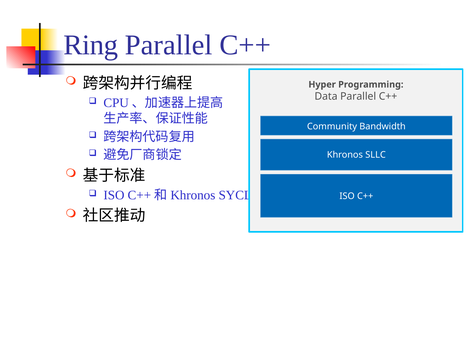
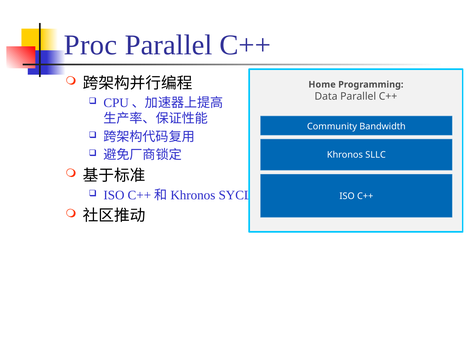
Ring: Ring -> Proc (91, 45)
Hyper: Hyper -> Home (322, 84)
